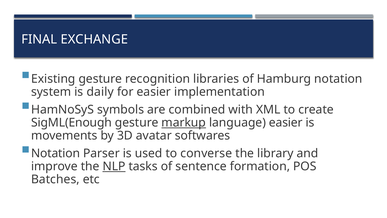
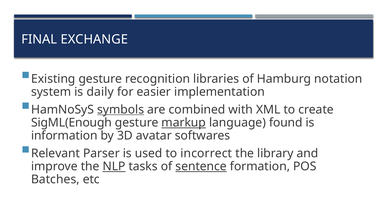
symbols underline: none -> present (121, 109)
language easier: easier -> found (286, 122)
movements: movements -> information (64, 136)
Notation: Notation -> Relevant (56, 153)
converse: converse -> incorrect (206, 153)
sentence underline: none -> present (201, 166)
